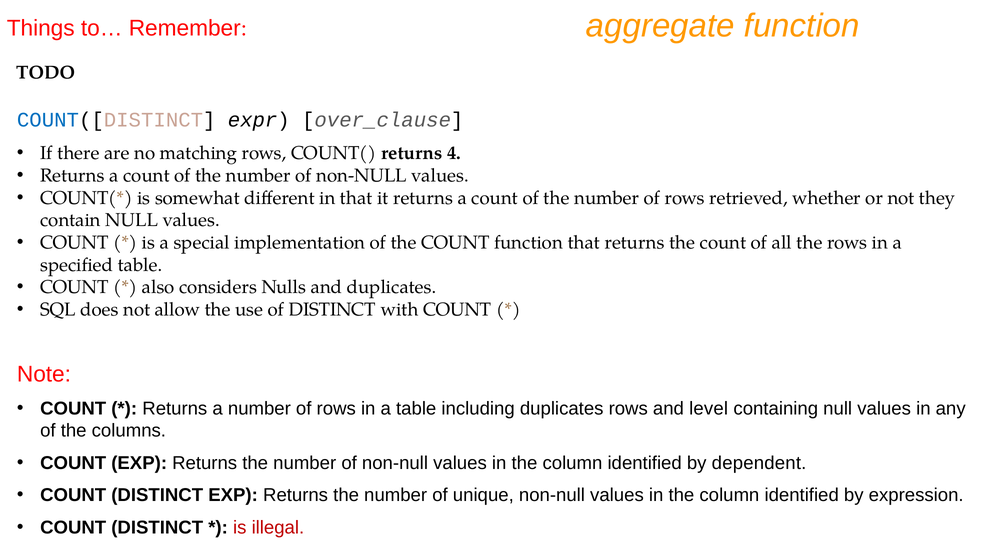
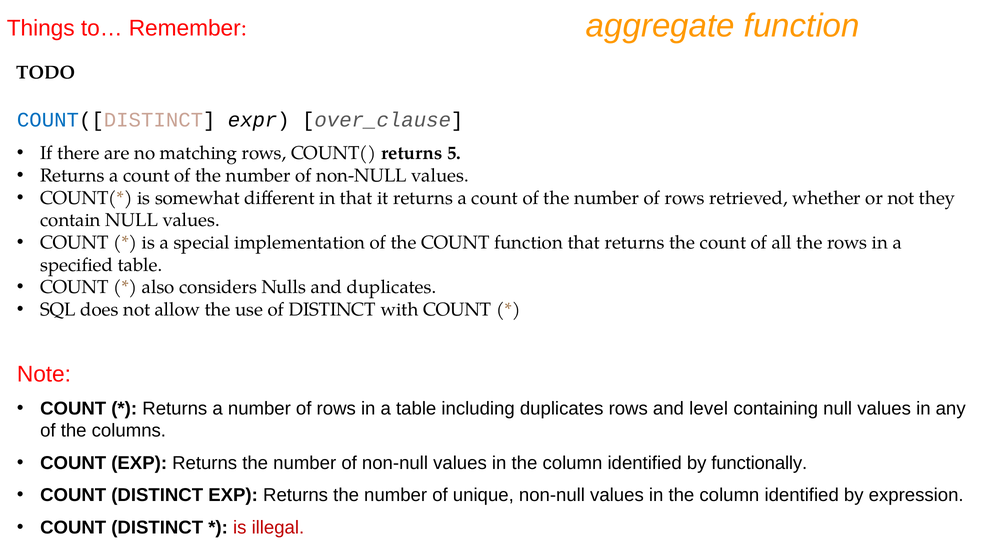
4: 4 -> 5 (454, 153)
dependent: dependent -> functionally (759, 463)
